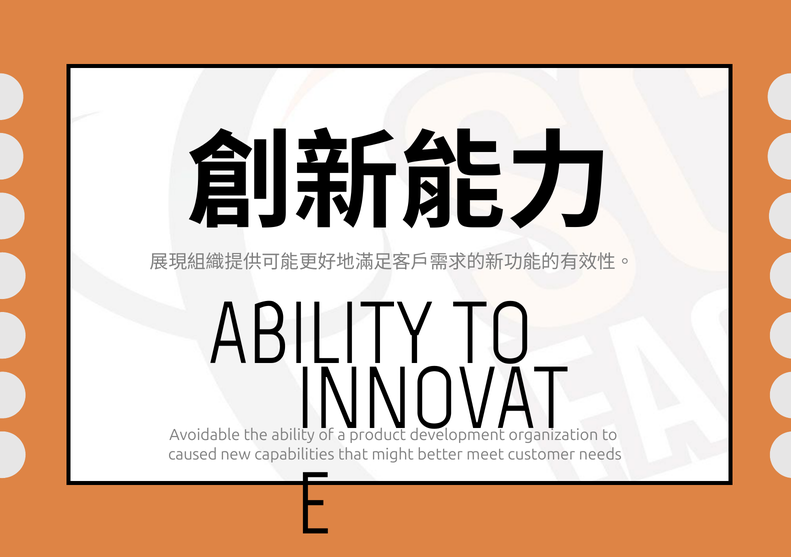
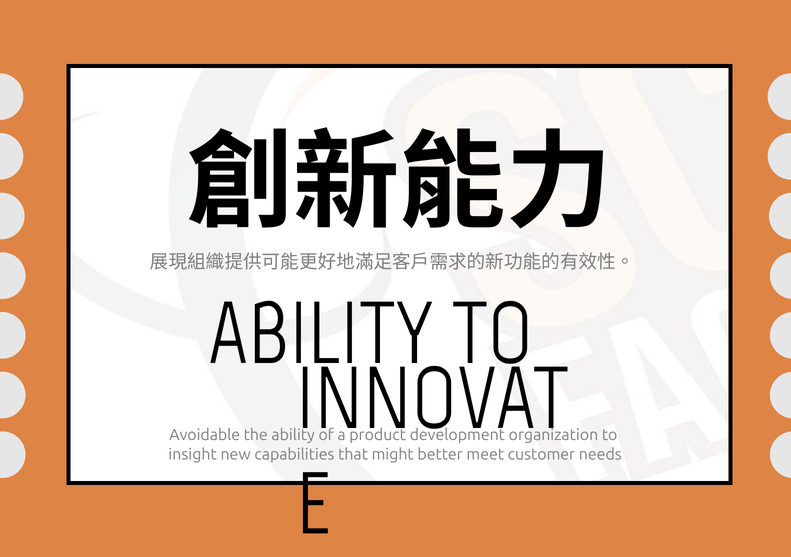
caused: caused -> insight (193, 455)
